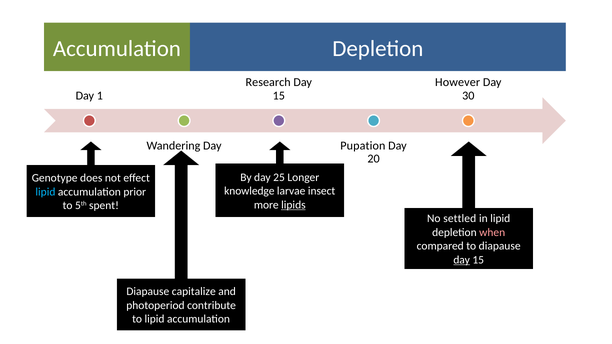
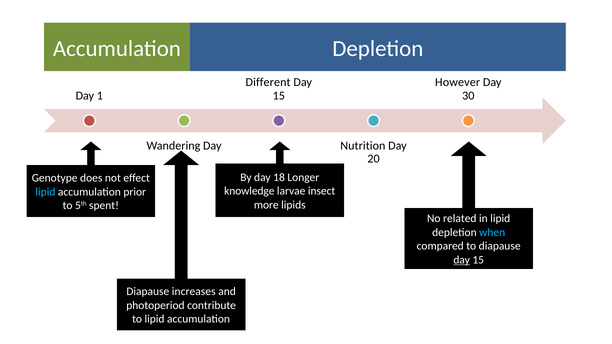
Research: Research -> Different (268, 83)
Pupation: Pupation -> Nutrition (363, 146)
25: 25 -> 18 (279, 177)
lipids underline: present -> none (293, 205)
settled: settled -> related (460, 219)
when colour: pink -> light blue (492, 233)
capitalize: capitalize -> increases (194, 292)
